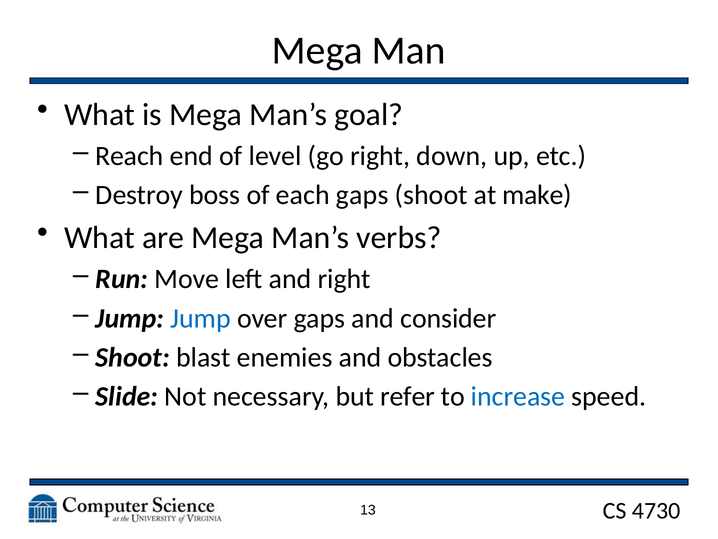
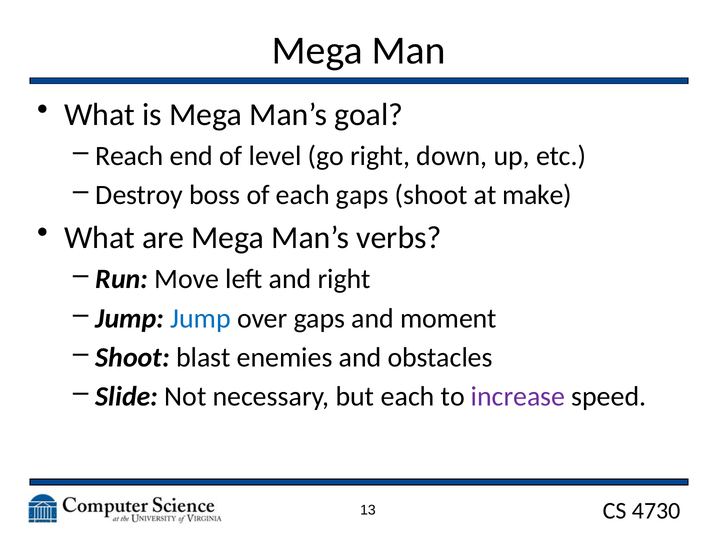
consider: consider -> moment (448, 318)
but refer: refer -> each (408, 396)
increase colour: blue -> purple (518, 396)
